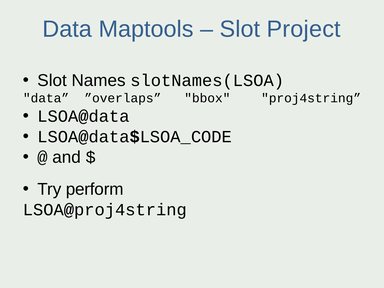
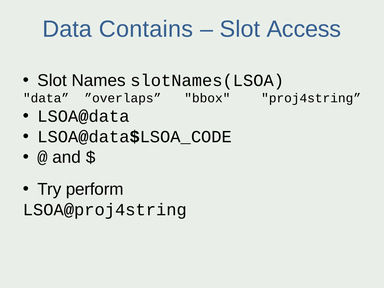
Maptools: Maptools -> Contains (146, 29)
Project: Project -> Access (304, 29)
